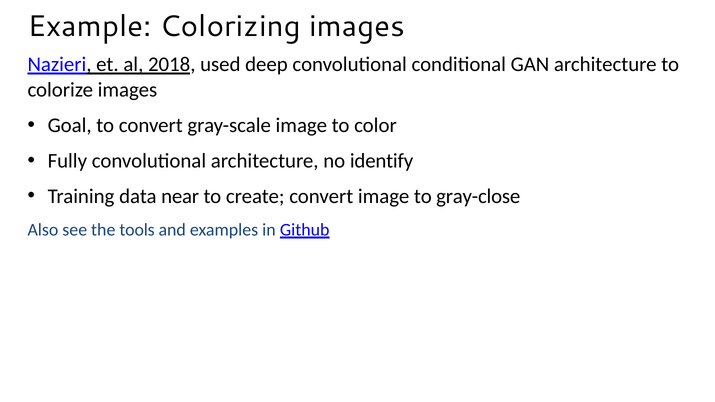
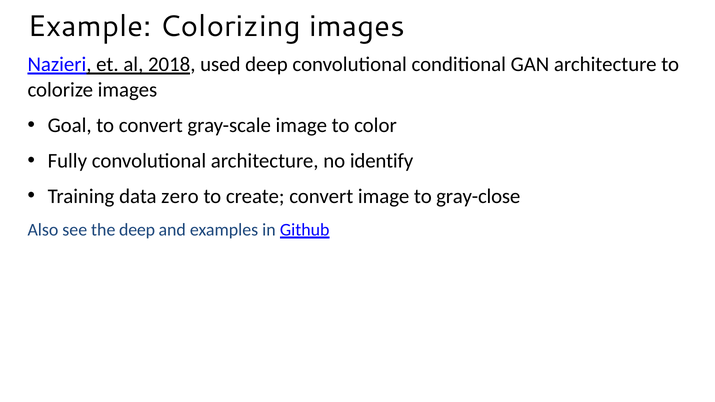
near: near -> zero (180, 196)
the tools: tools -> deep (137, 230)
